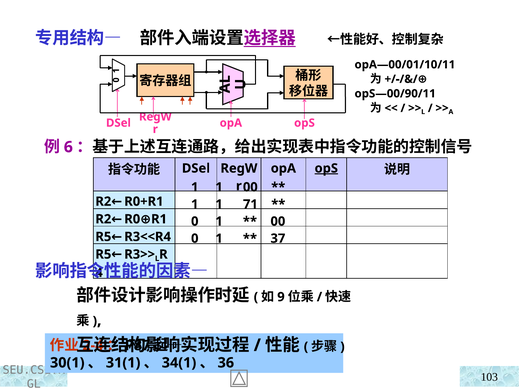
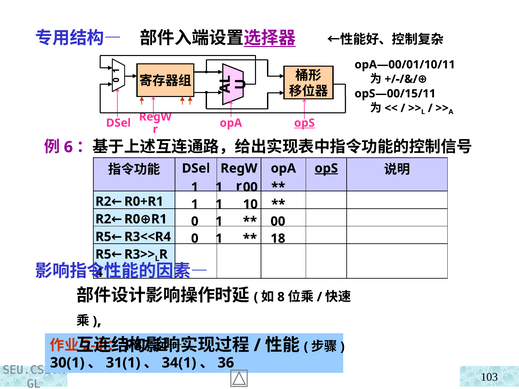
opS—00/90/11: opS—00/90/11 -> opS—00/15/11 (395, 94)
opS underline: none -> present (304, 123)
71: 71 -> 10 (250, 204)
37: 37 -> 18 (278, 239)
9: 9 -> 8 (281, 297)
